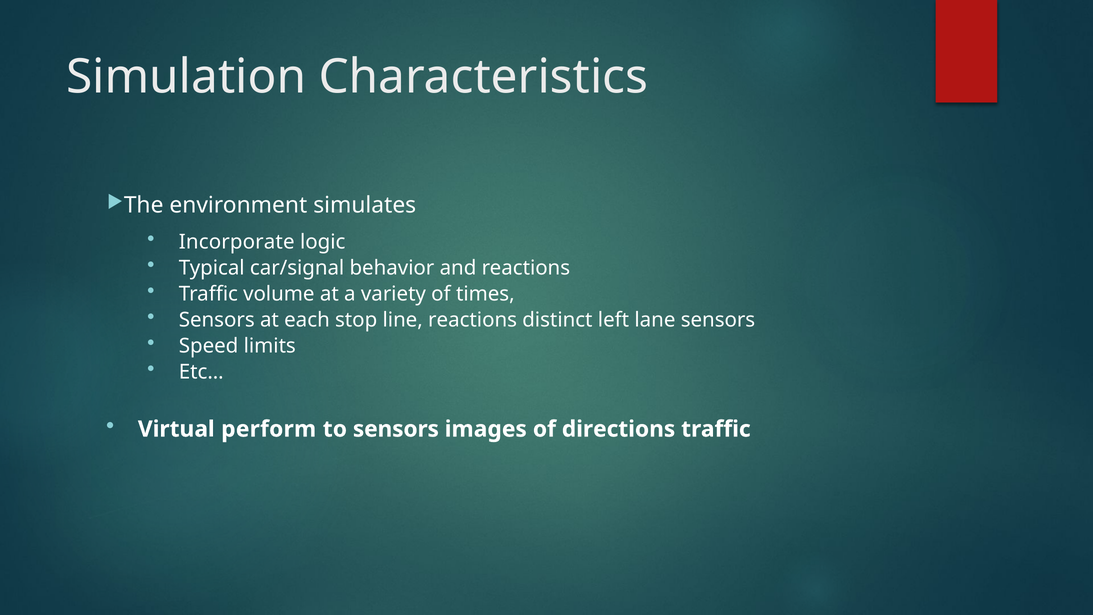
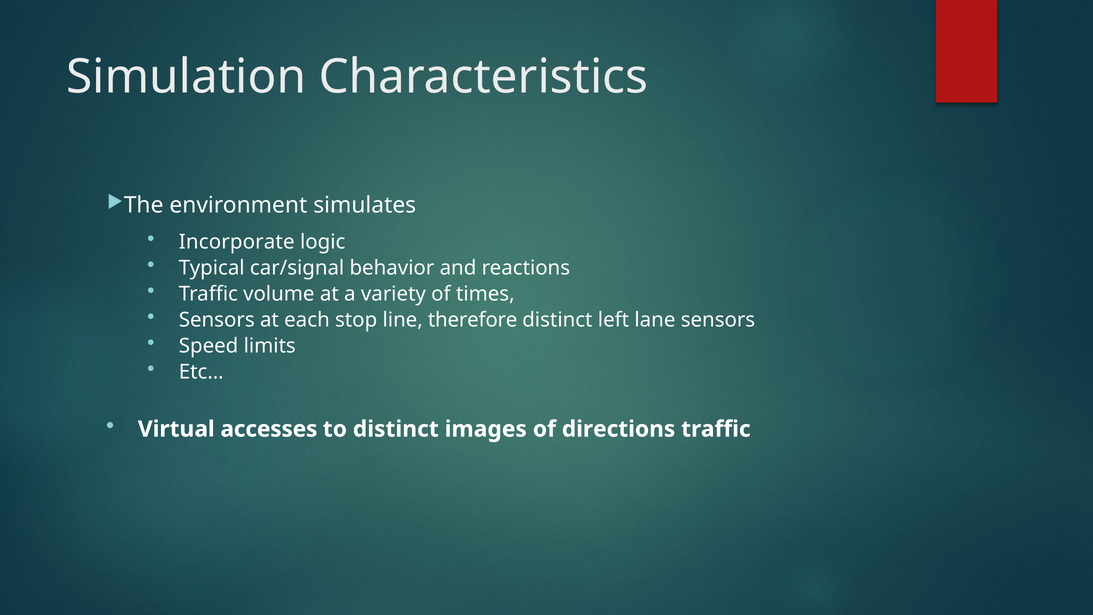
line reactions: reactions -> therefore (473, 320)
perform: perform -> accesses (269, 429)
to sensors: sensors -> distinct (396, 429)
